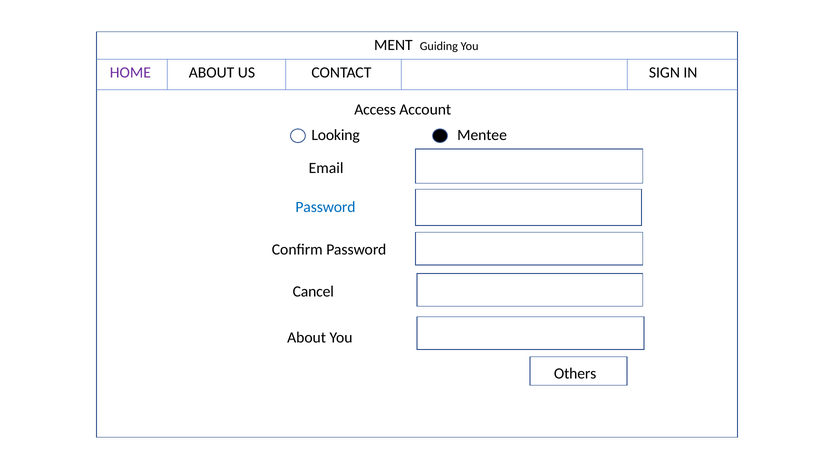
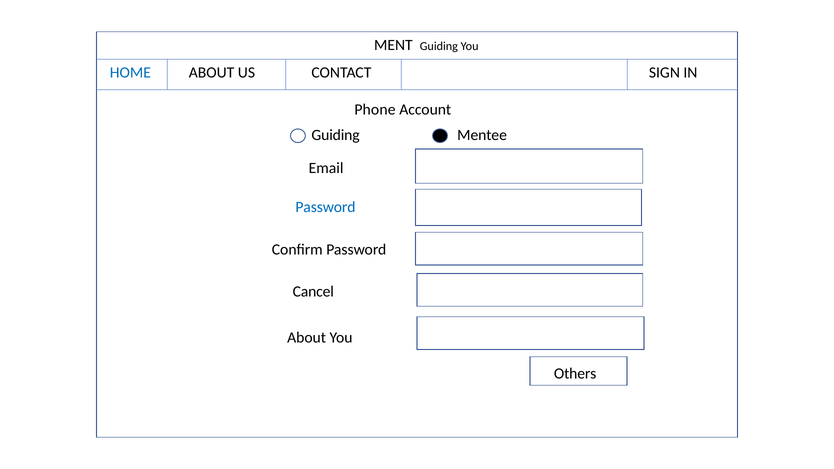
HOME colour: purple -> blue (130, 73)
Access: Access -> Phone (375, 110)
Looking: Looking -> Guiding (336, 135)
